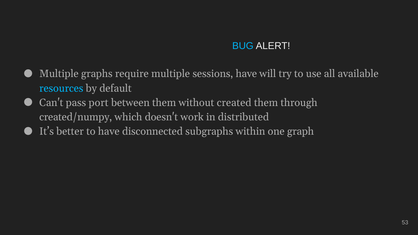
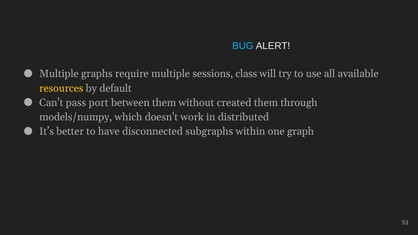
sessions have: have -> class (246, 74)
resources colour: light blue -> yellow (61, 88)
created/numpy: created/numpy -> models/numpy (76, 117)
